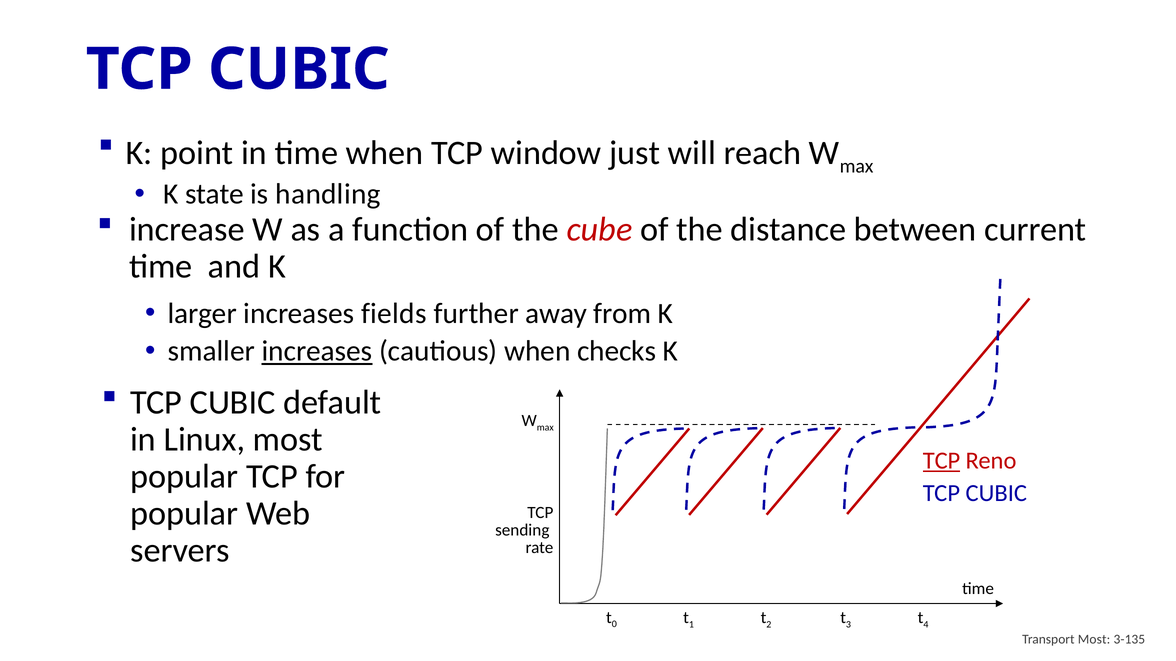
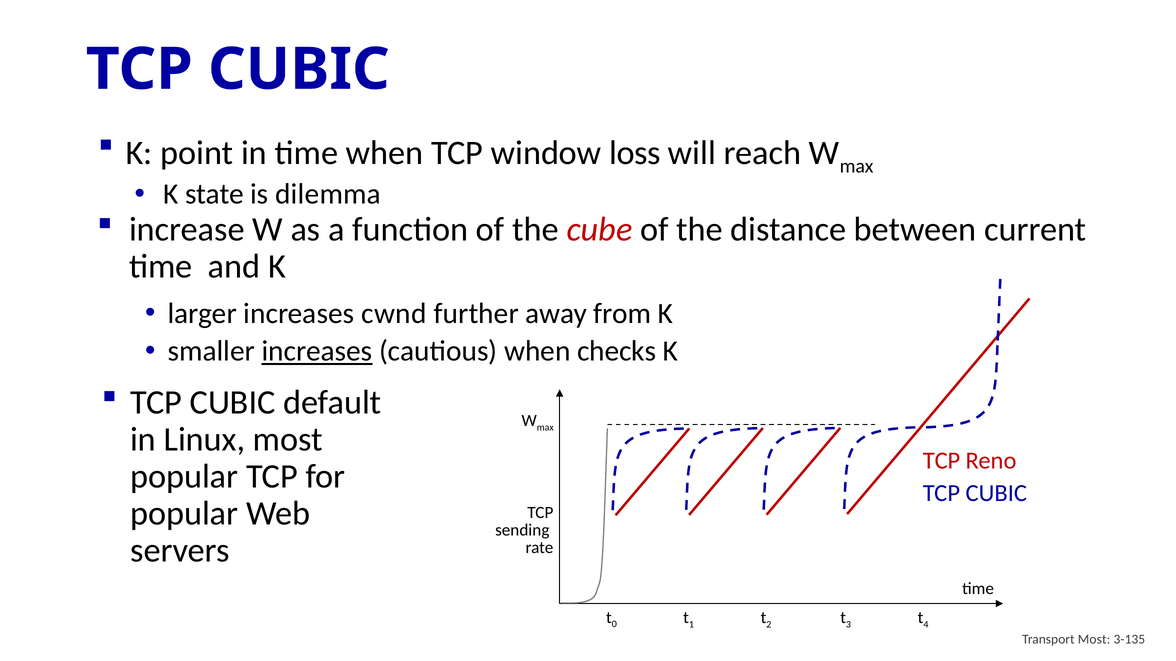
just: just -> loss (635, 153)
handling: handling -> dilemma (328, 194)
fields: fields -> cwnd (394, 314)
TCP underline: present -> none (942, 461)
